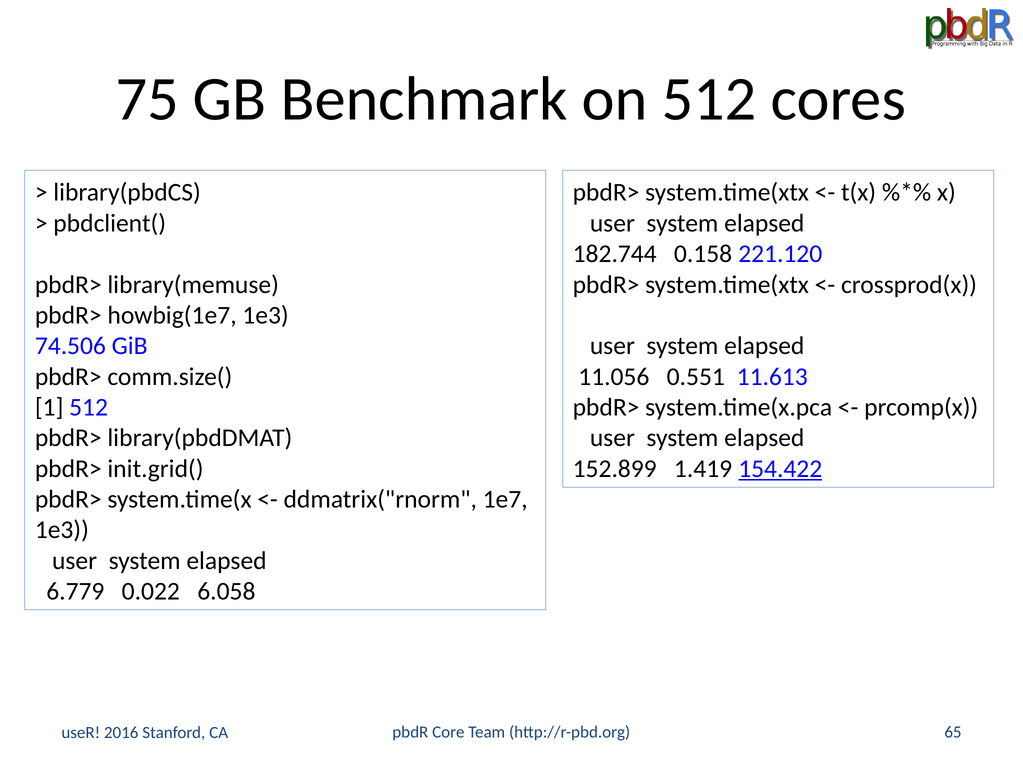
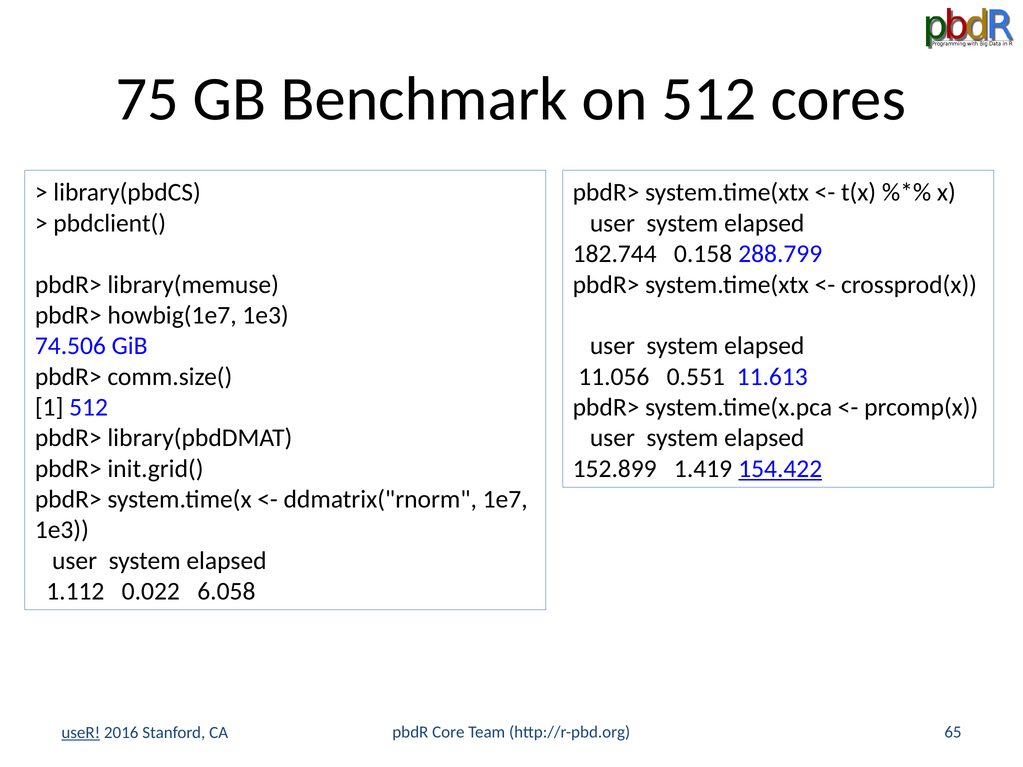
221.120: 221.120 -> 288.799 (780, 254)
6.779: 6.779 -> 1.112 (75, 592)
useR underline: none -> present (81, 733)
